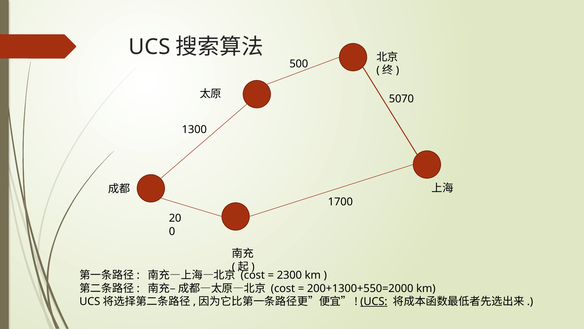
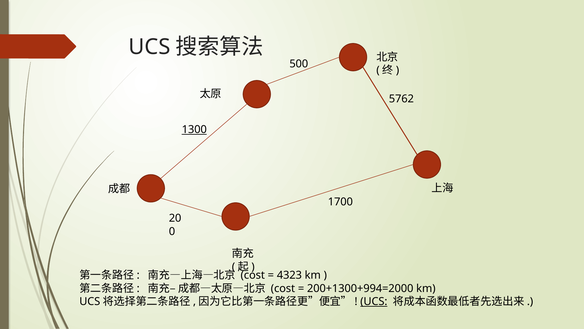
5070: 5070 -> 5762 (401, 99)
1300 underline: none -> present (194, 129)
2300: 2300 -> 4323 (289, 275)
200+1300+550=2000: 200+1300+550=2000 -> 200+1300+994=2000 (360, 288)
